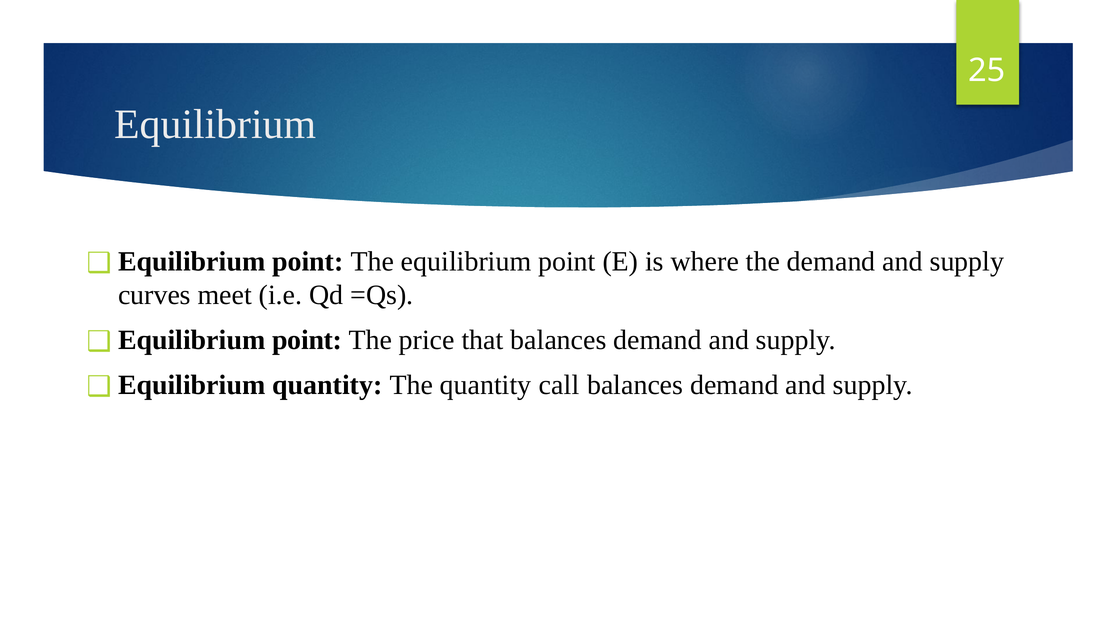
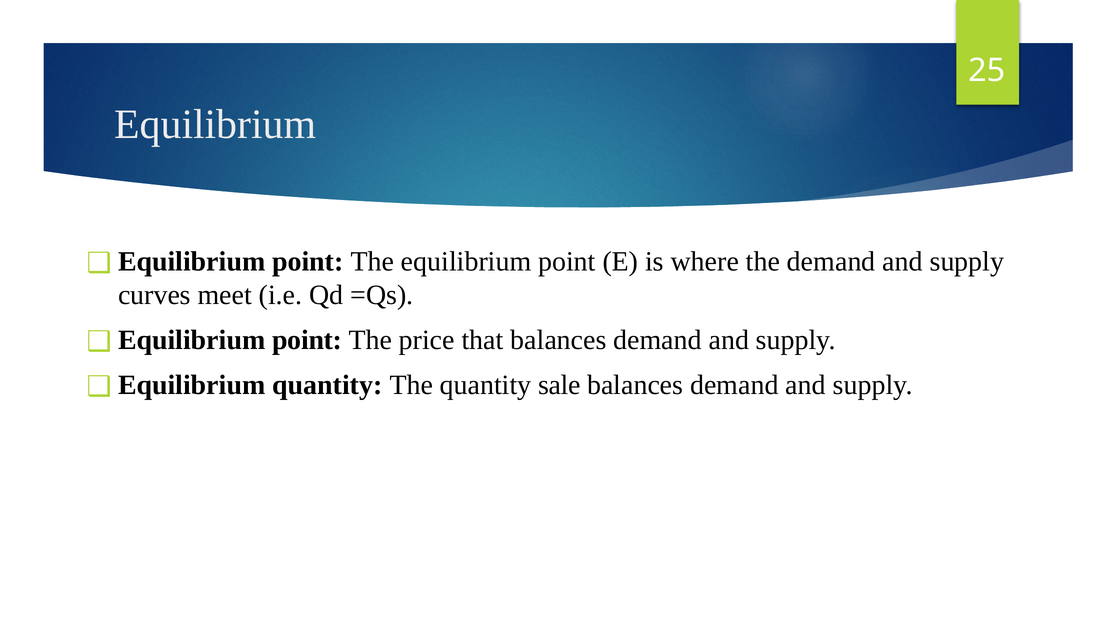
call: call -> sale (559, 385)
